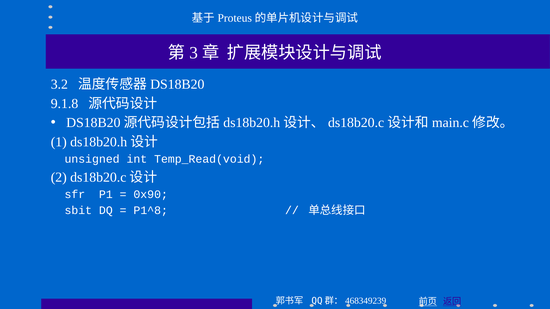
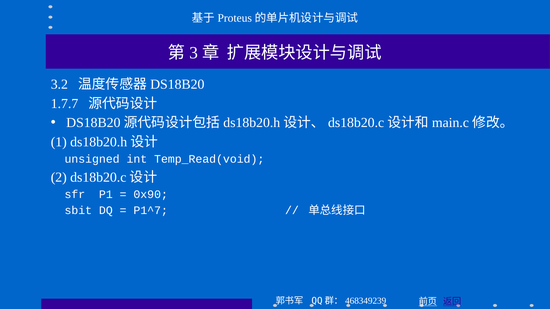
9.1.8: 9.1.8 -> 1.7.7 (65, 104)
P1^8: P1^8 -> P1^7 (151, 211)
